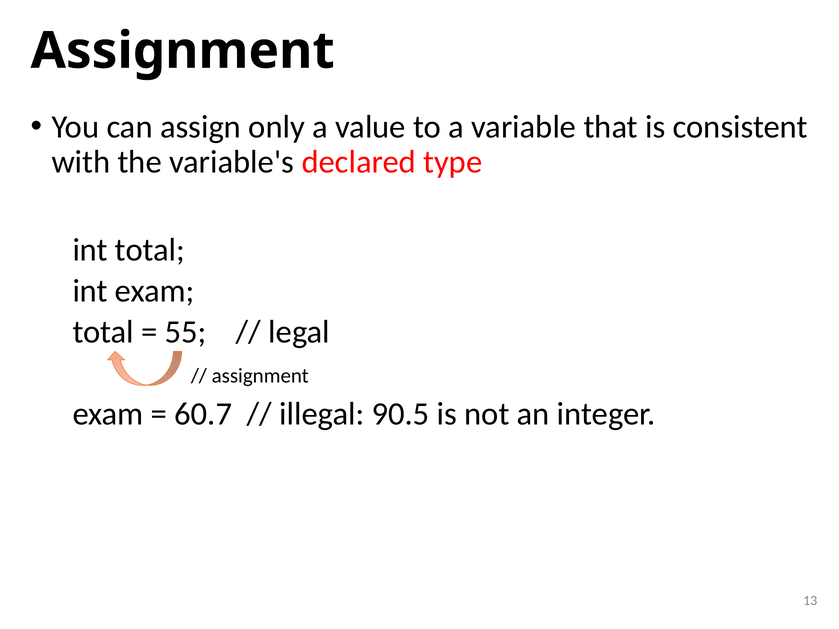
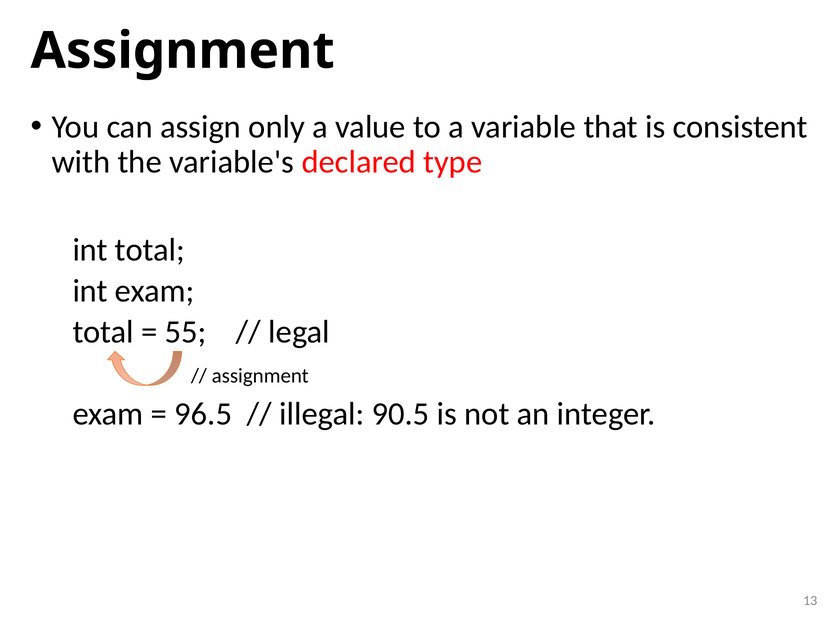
60.7: 60.7 -> 96.5 (203, 414)
